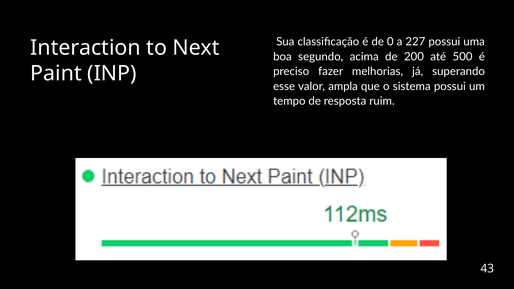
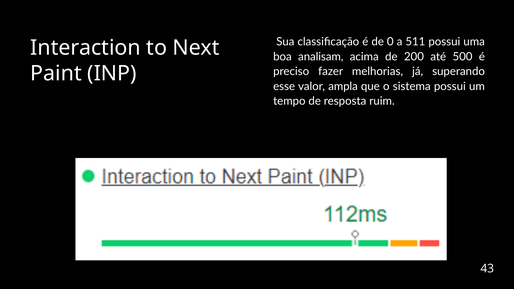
227: 227 -> 511 (415, 42)
segundo: segundo -> analisam (321, 57)
